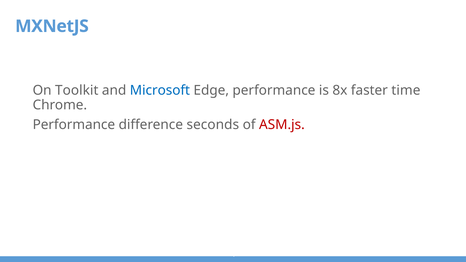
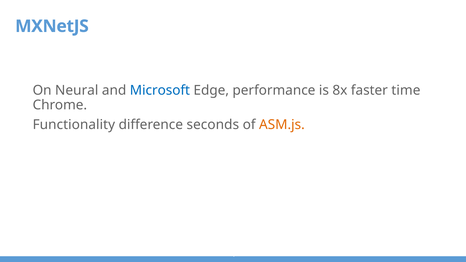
Toolkit: Toolkit -> Neural (77, 91)
Performance: Performance -> Functionality (74, 125)
ASM.js colour: red -> orange (282, 125)
